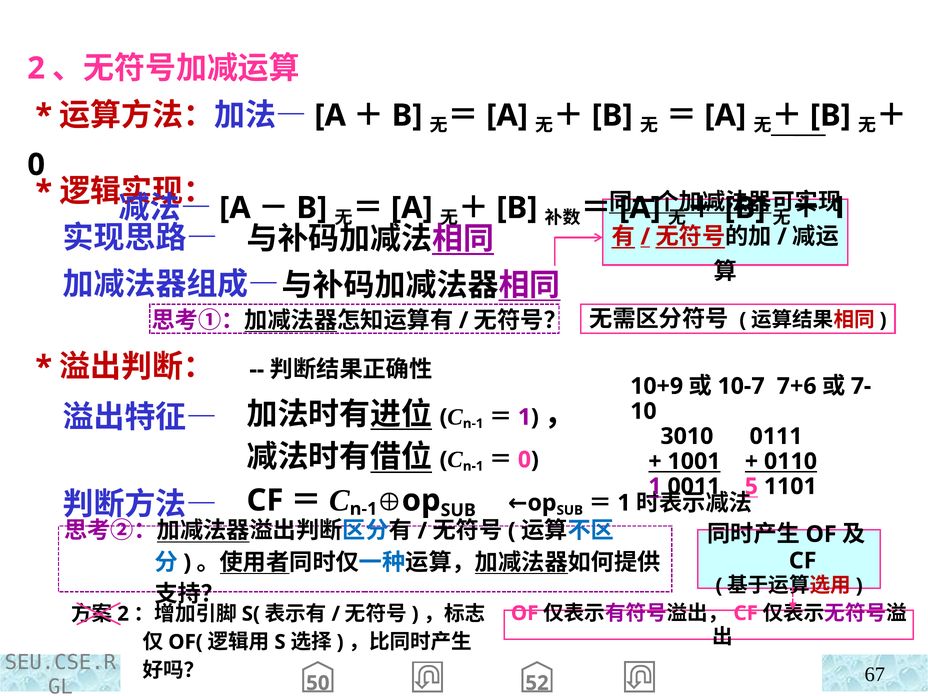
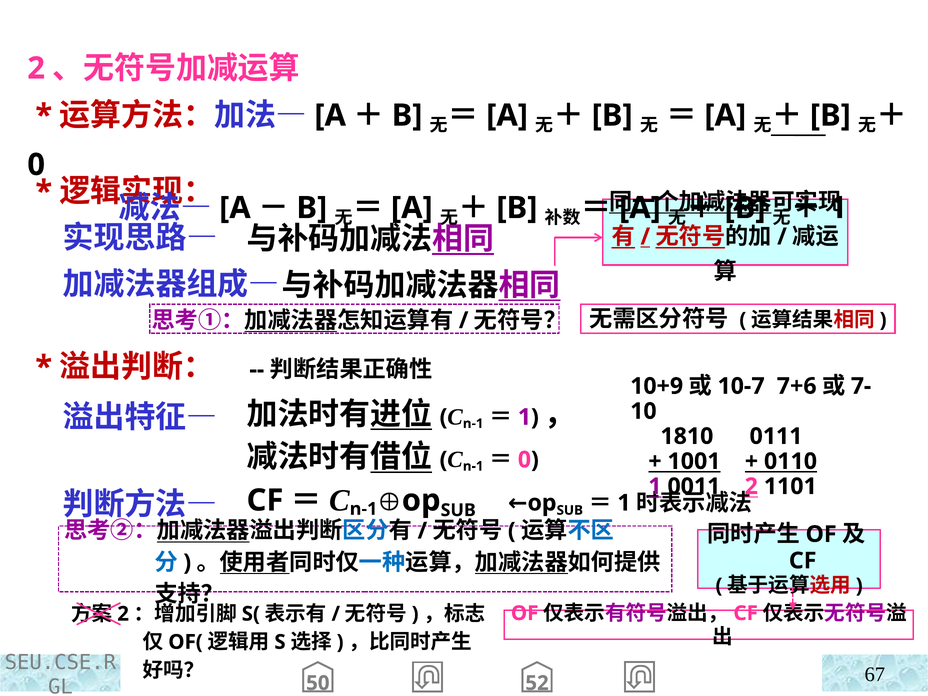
3010: 3010 -> 1810 (687, 436)
5: 5 -> 2 (751, 486)
